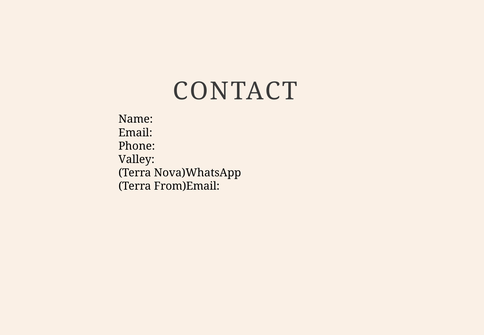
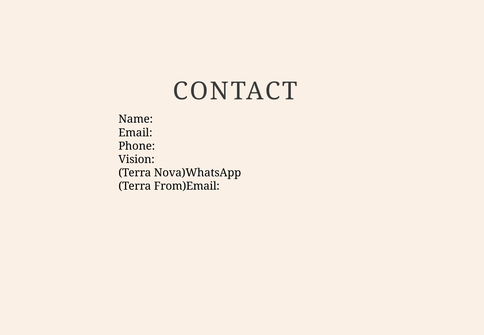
Valley: Valley -> Vision (137, 159)
